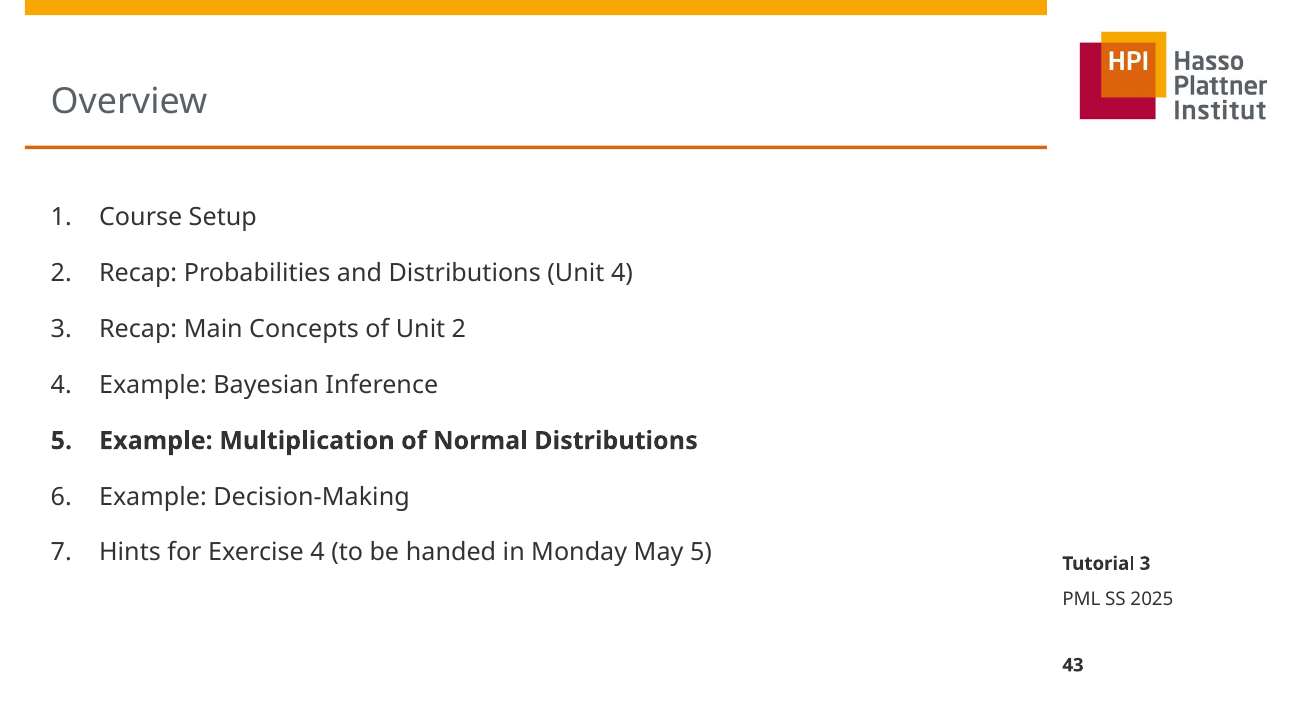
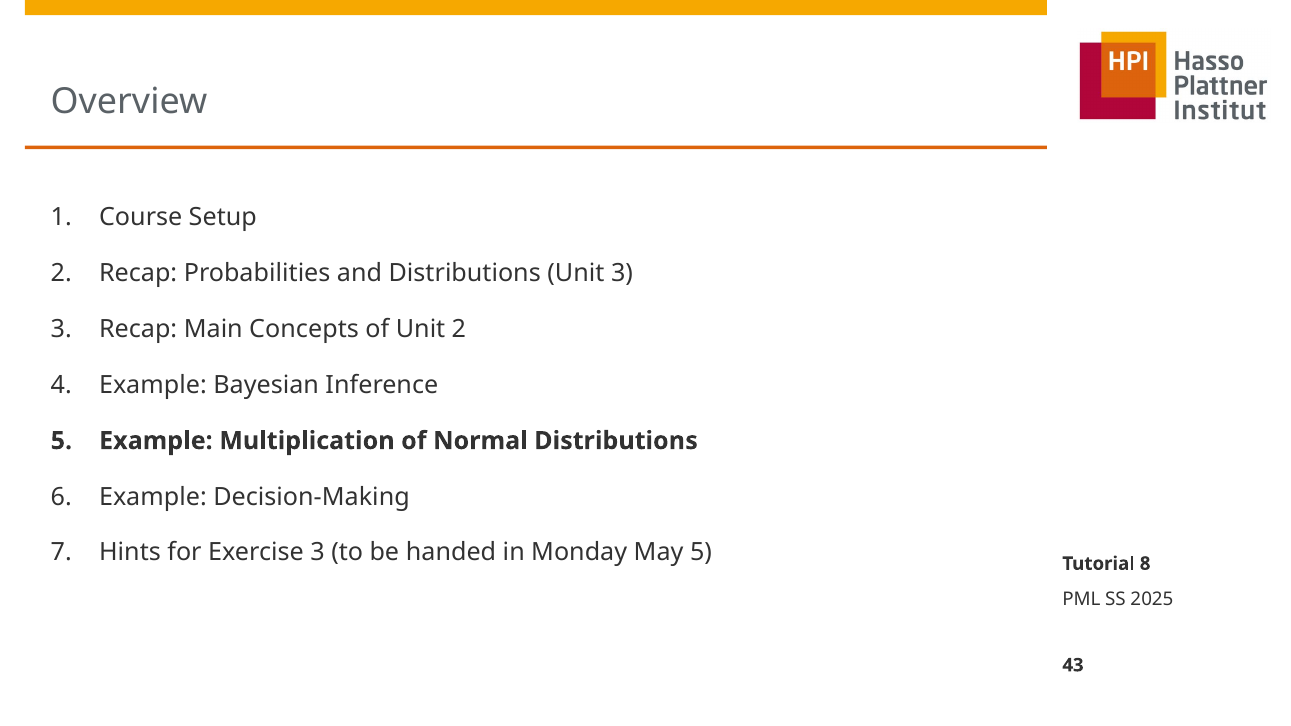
Unit 4: 4 -> 3 (622, 273)
Exercise 4: 4 -> 3 (318, 553)
Tutorial 3: 3 -> 8 (1145, 564)
